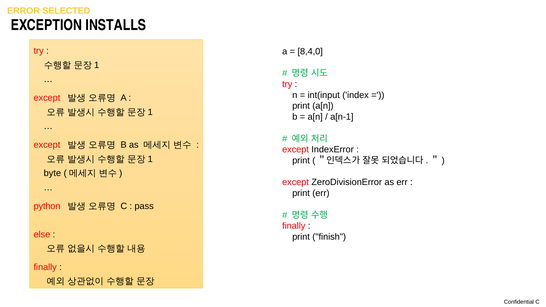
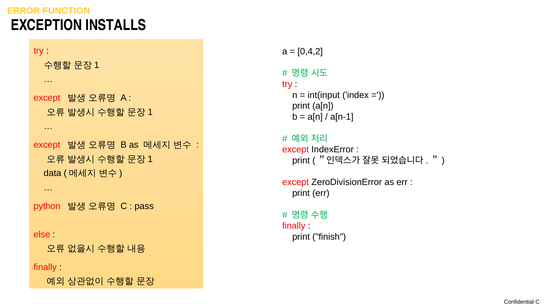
SELECTED: SELECTED -> FUNCTION (66, 11)
8,4,0: 8,4,0 -> 0,4,2 (310, 51)
byte: byte -> data (52, 173)
